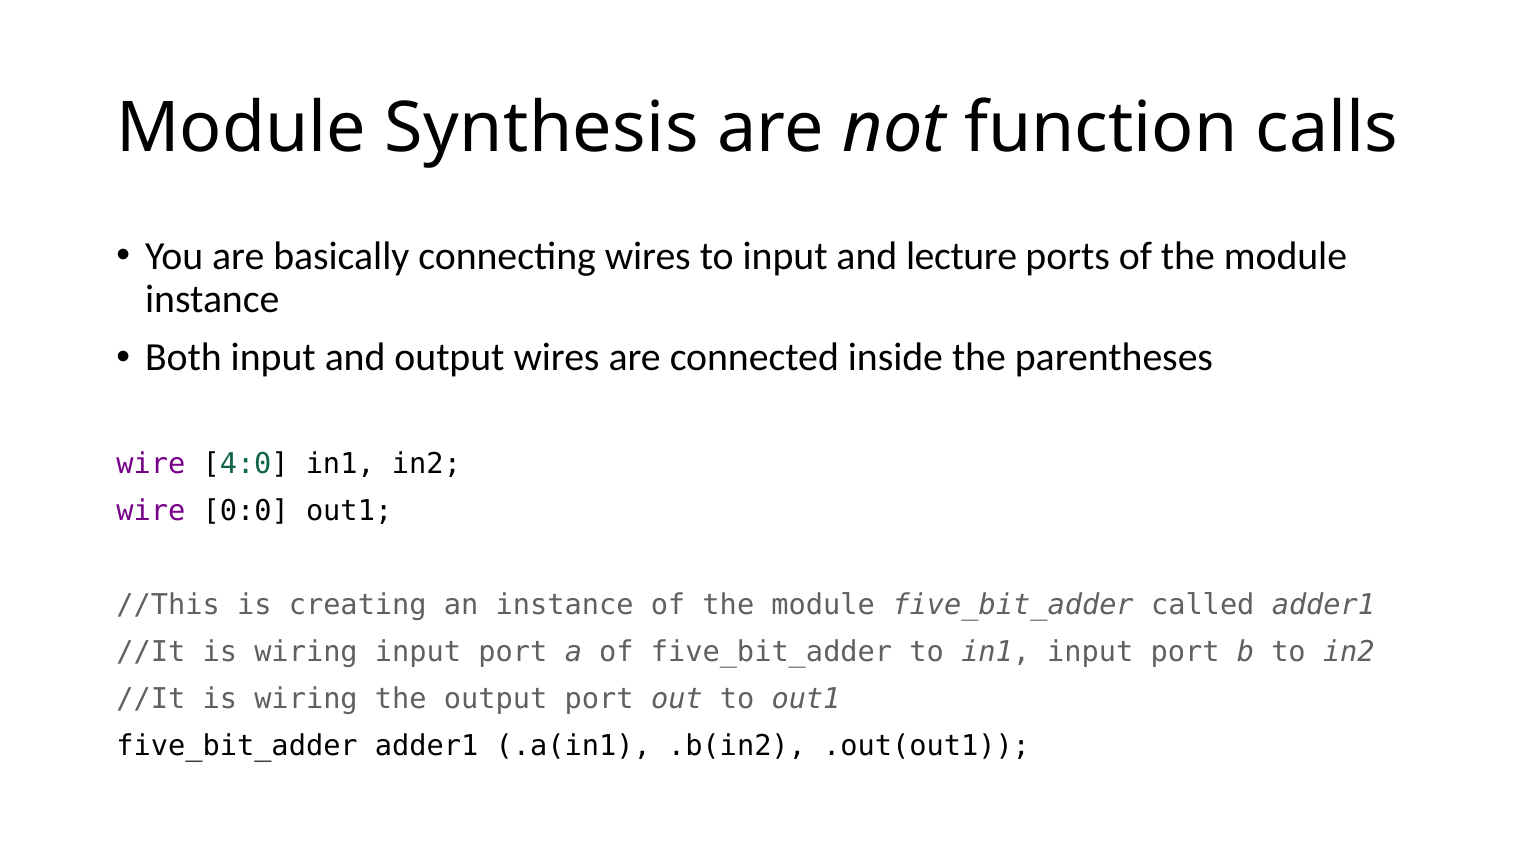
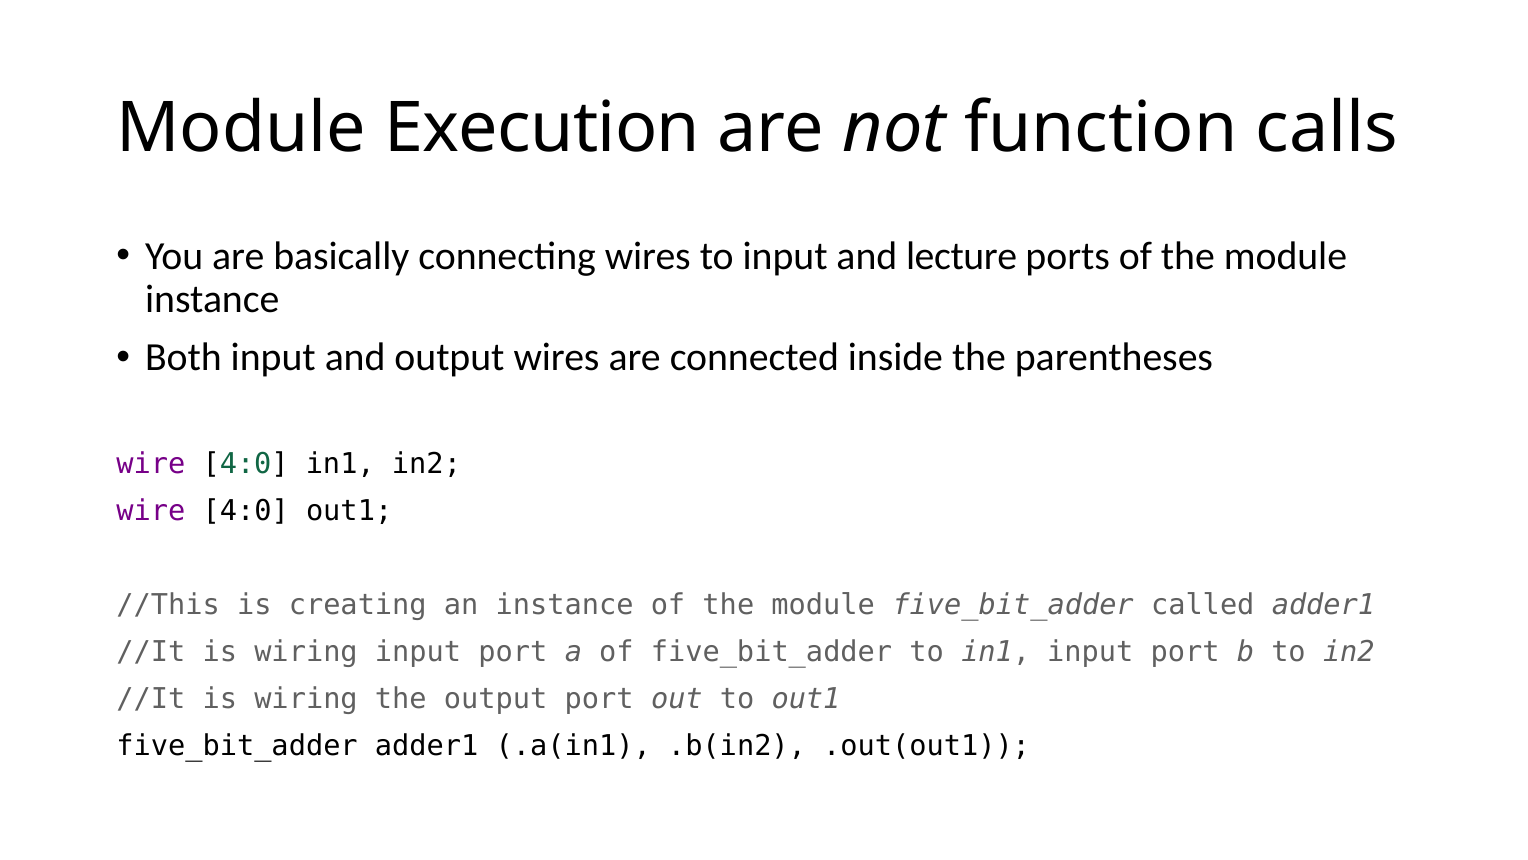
Synthesis: Synthesis -> Execution (542, 128)
0:0: 0:0 -> 4:0 (246, 511)
